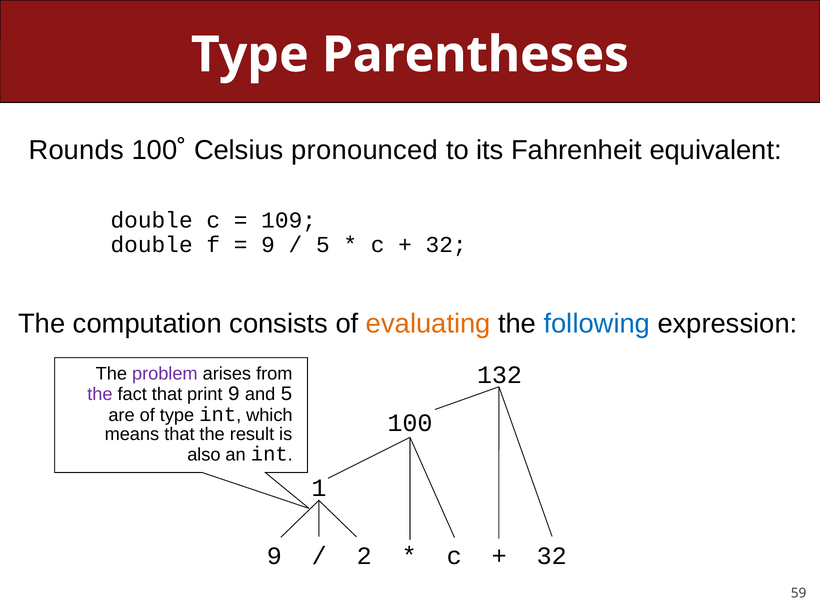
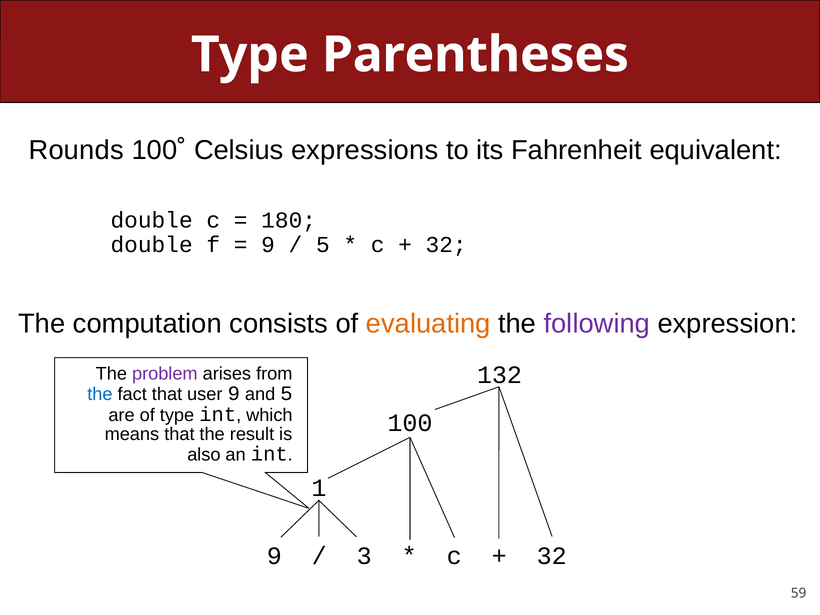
pronounced: pronounced -> expressions (365, 150)
109: 109 -> 180 (289, 220)
following colour: blue -> purple (597, 324)
the colour: purple -> blue (100, 394)
print: print -> user (205, 394)
2: 2 -> 3 (364, 556)
